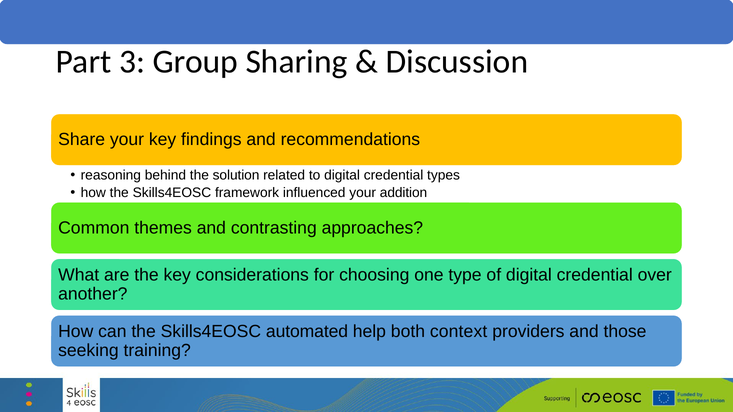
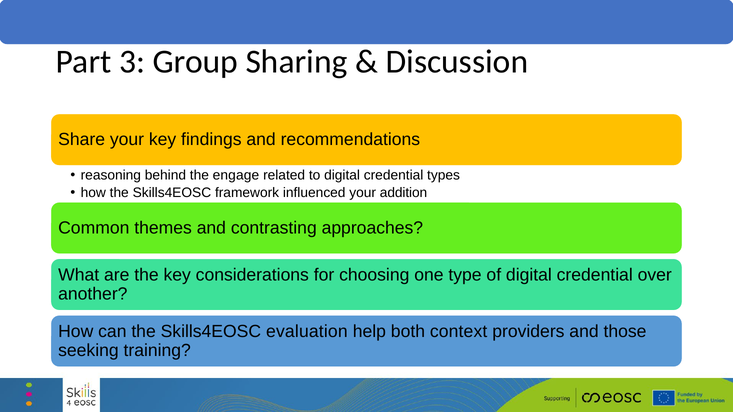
solution: solution -> engage (236, 175)
automated: automated -> evaluation (307, 332)
